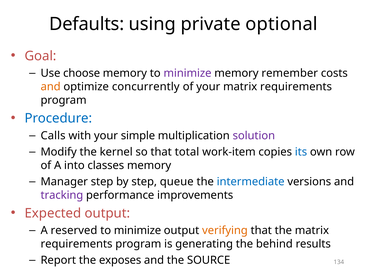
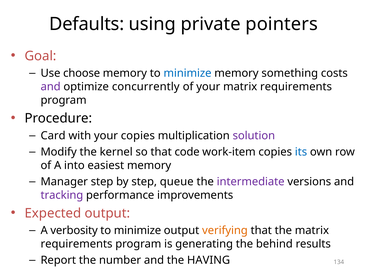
optional: optional -> pointers (282, 24)
minimize colour: purple -> blue (188, 73)
remember: remember -> something (290, 73)
and colour: orange -> purple (51, 87)
Procedure colour: blue -> black (58, 118)
Calls: Calls -> Card (53, 135)
your simple: simple -> copies (138, 135)
total: total -> code (187, 152)
classes: classes -> easiest (106, 165)
intermediate colour: blue -> purple (251, 181)
reserved: reserved -> verbosity (74, 230)
exposes: exposes -> number (120, 260)
SOURCE: SOURCE -> HAVING (209, 260)
